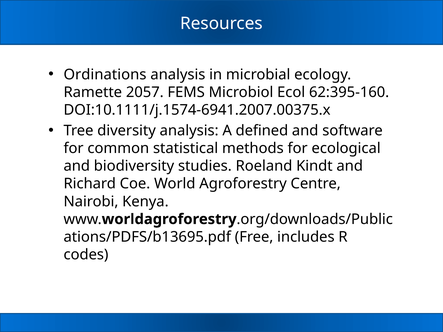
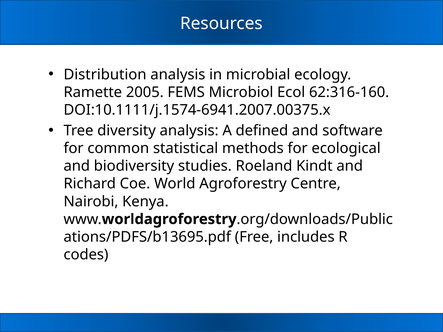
Ordinations: Ordinations -> Distribution (105, 75)
2057: 2057 -> 2005 (145, 92)
62:395-160: 62:395-160 -> 62:316-160 (349, 92)
